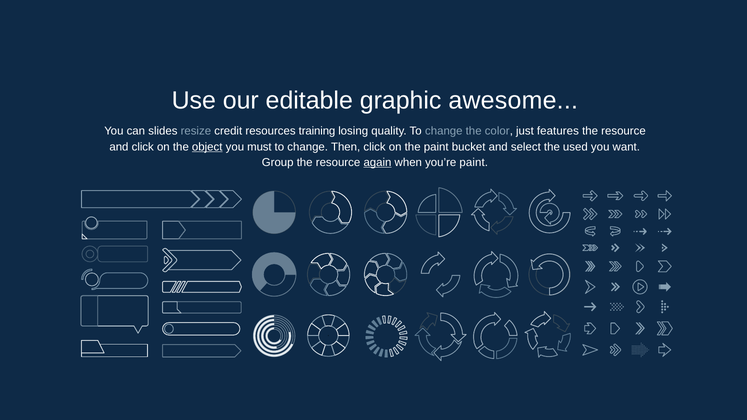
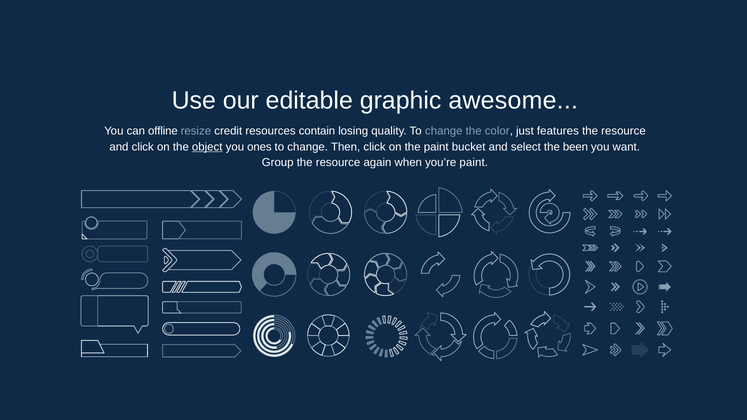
slides: slides -> offline (163, 131)
training: training -> contain (317, 131)
must: must -> ones (259, 147)
used: used -> been (575, 147)
again underline: present -> none (377, 163)
